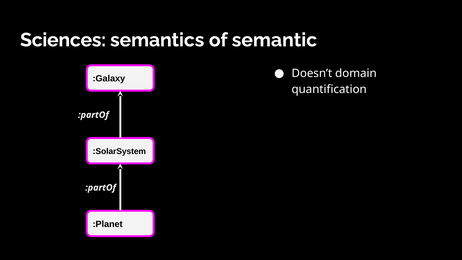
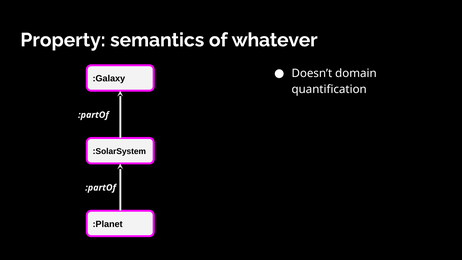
Sciences: Sciences -> Property (63, 40)
semantic: semantic -> whatever (275, 40)
